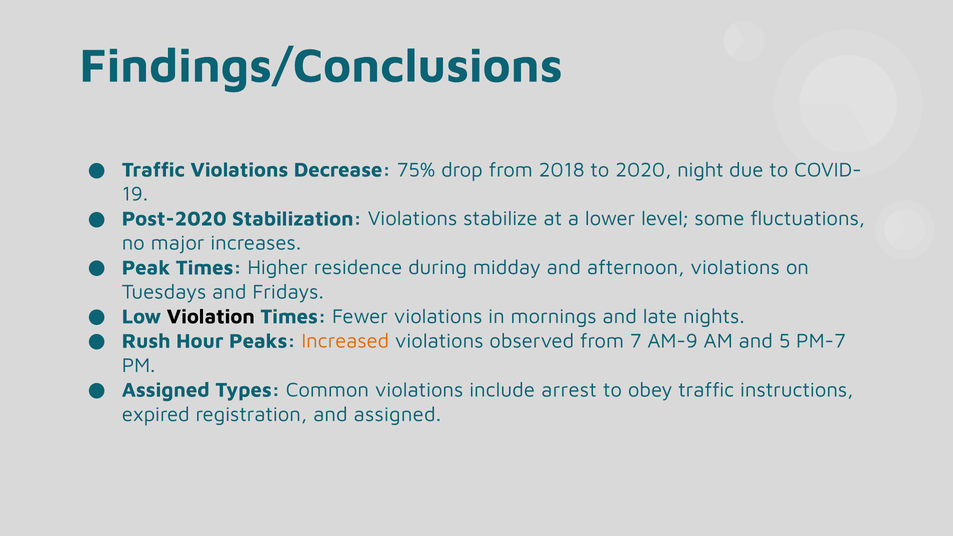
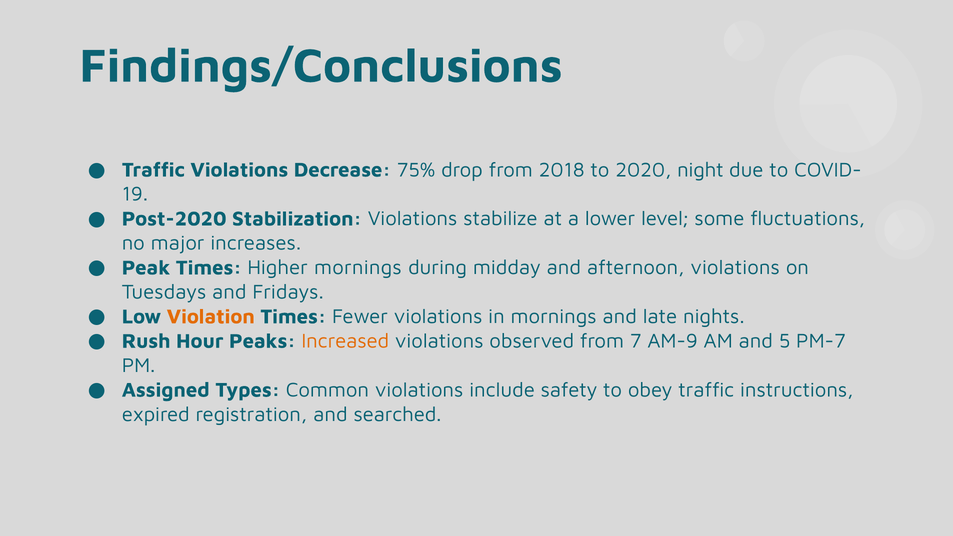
Higher residence: residence -> mornings (358, 268)
Violation colour: black -> orange (211, 317)
arrest: arrest -> safety (569, 390)
and assigned: assigned -> searched (398, 414)
